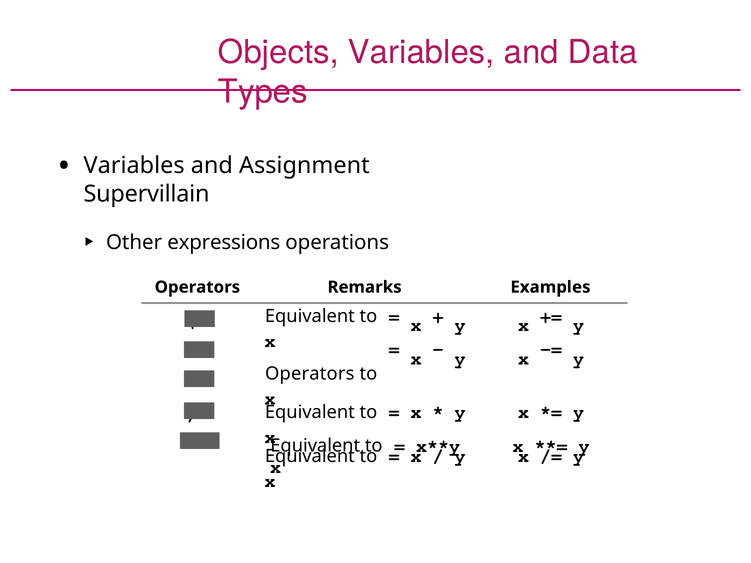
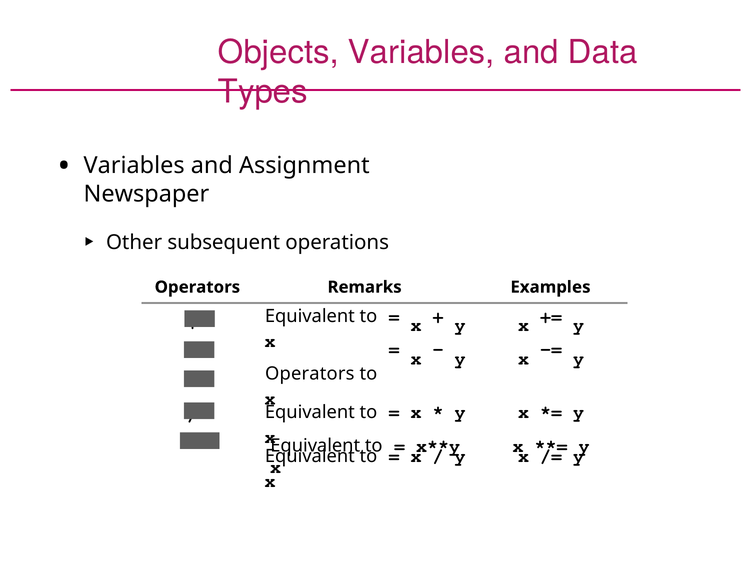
Supervillain: Supervillain -> Newspaper (146, 194)
expressions: expressions -> subsequent (224, 243)
